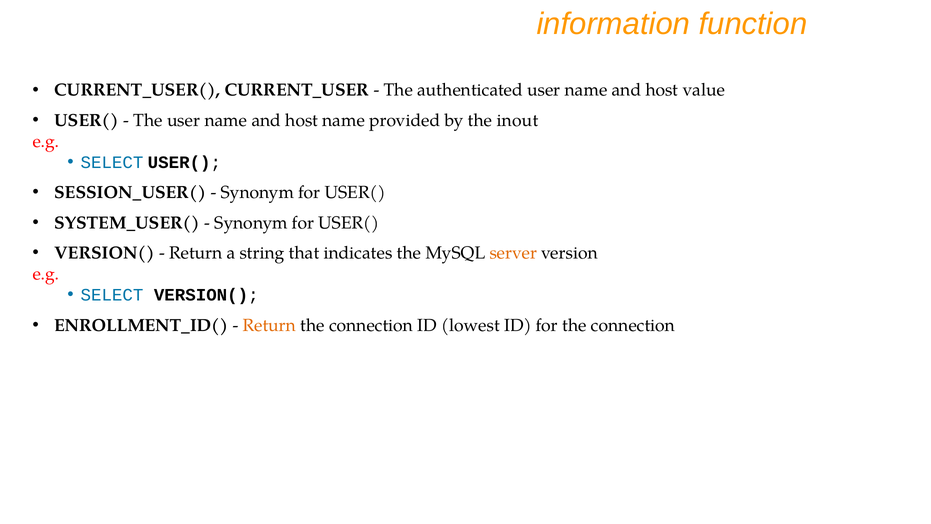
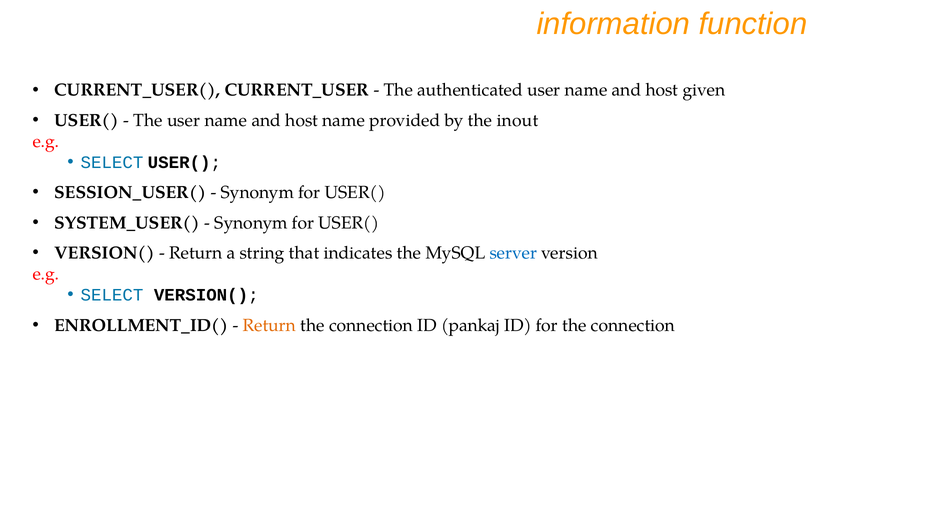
value: value -> given (704, 90)
server colour: orange -> blue (513, 253)
lowest: lowest -> pankaj (471, 325)
